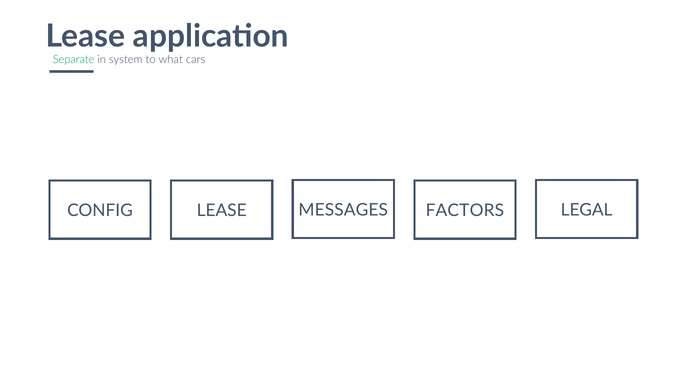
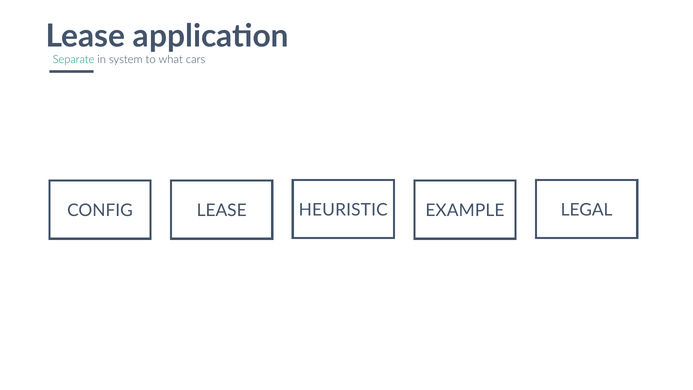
MESSAGES: MESSAGES -> HEURISTIC (343, 210)
FACTORS: FACTORS -> EXAMPLE (465, 211)
